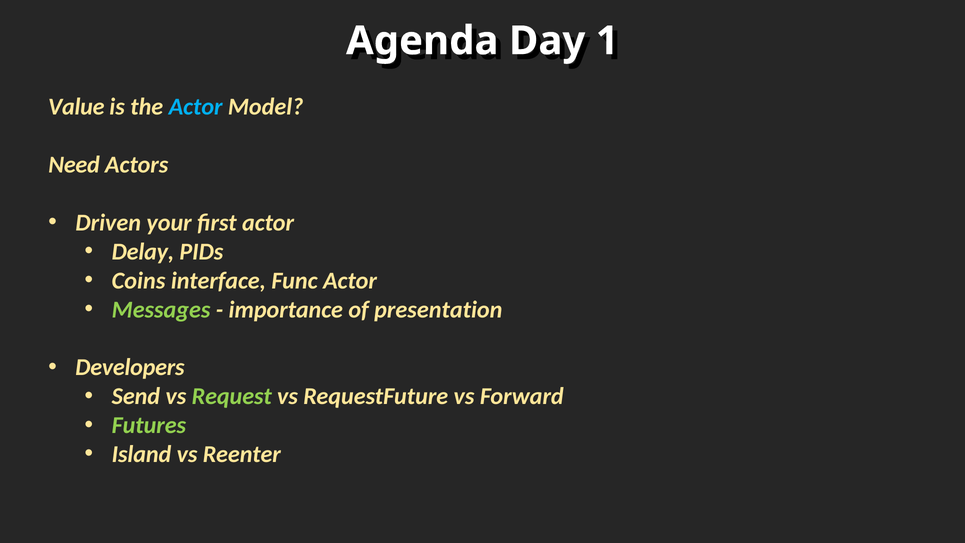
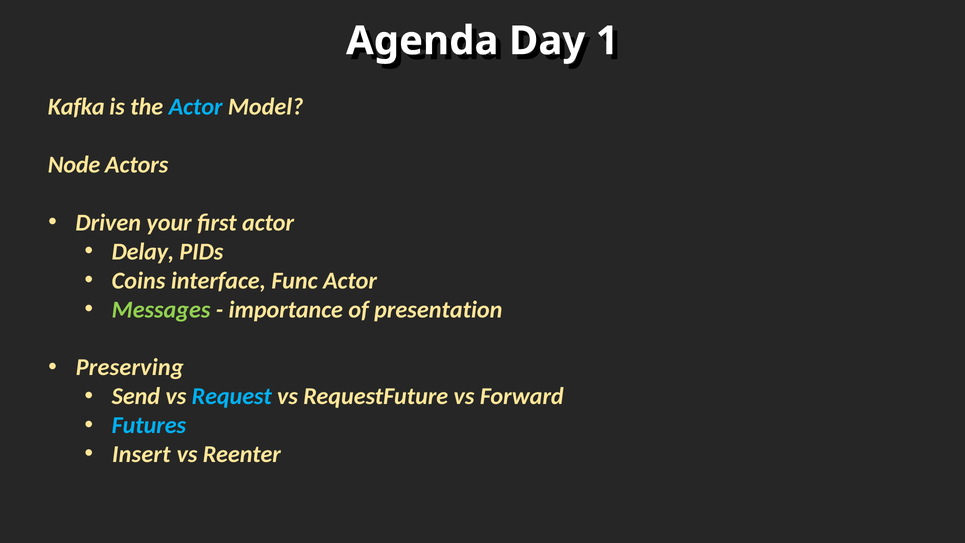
Value: Value -> Kafka (76, 107)
Need: Need -> Node (74, 165)
Developers: Developers -> Preserving (130, 367)
Request colour: light green -> light blue (232, 396)
Futures colour: light green -> light blue (149, 425)
Island: Island -> Insert (141, 454)
